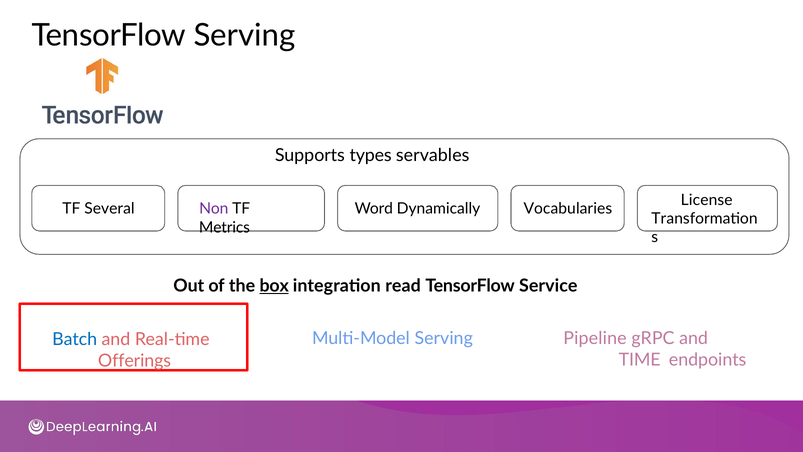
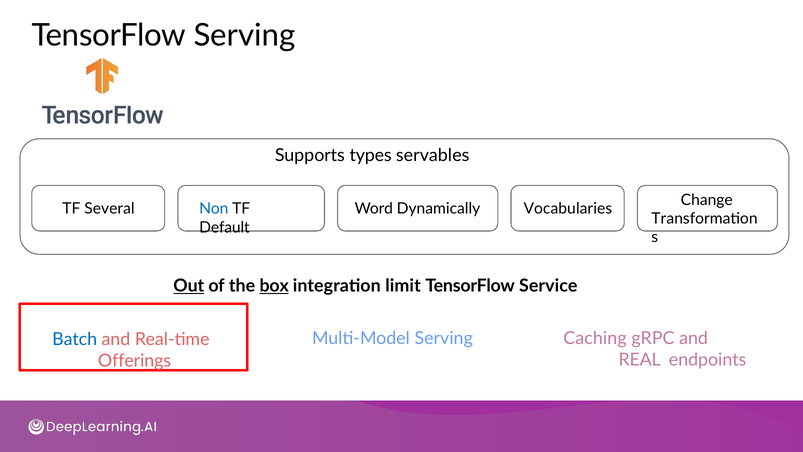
License: License -> Change (707, 200)
Non colour: purple -> blue (214, 209)
Metrics: Metrics -> Default (224, 227)
Out underline: none -> present (189, 285)
read: read -> limit (403, 285)
Pipeline: Pipeline -> Caching (595, 338)
TIME: TIME -> REAL (640, 360)
